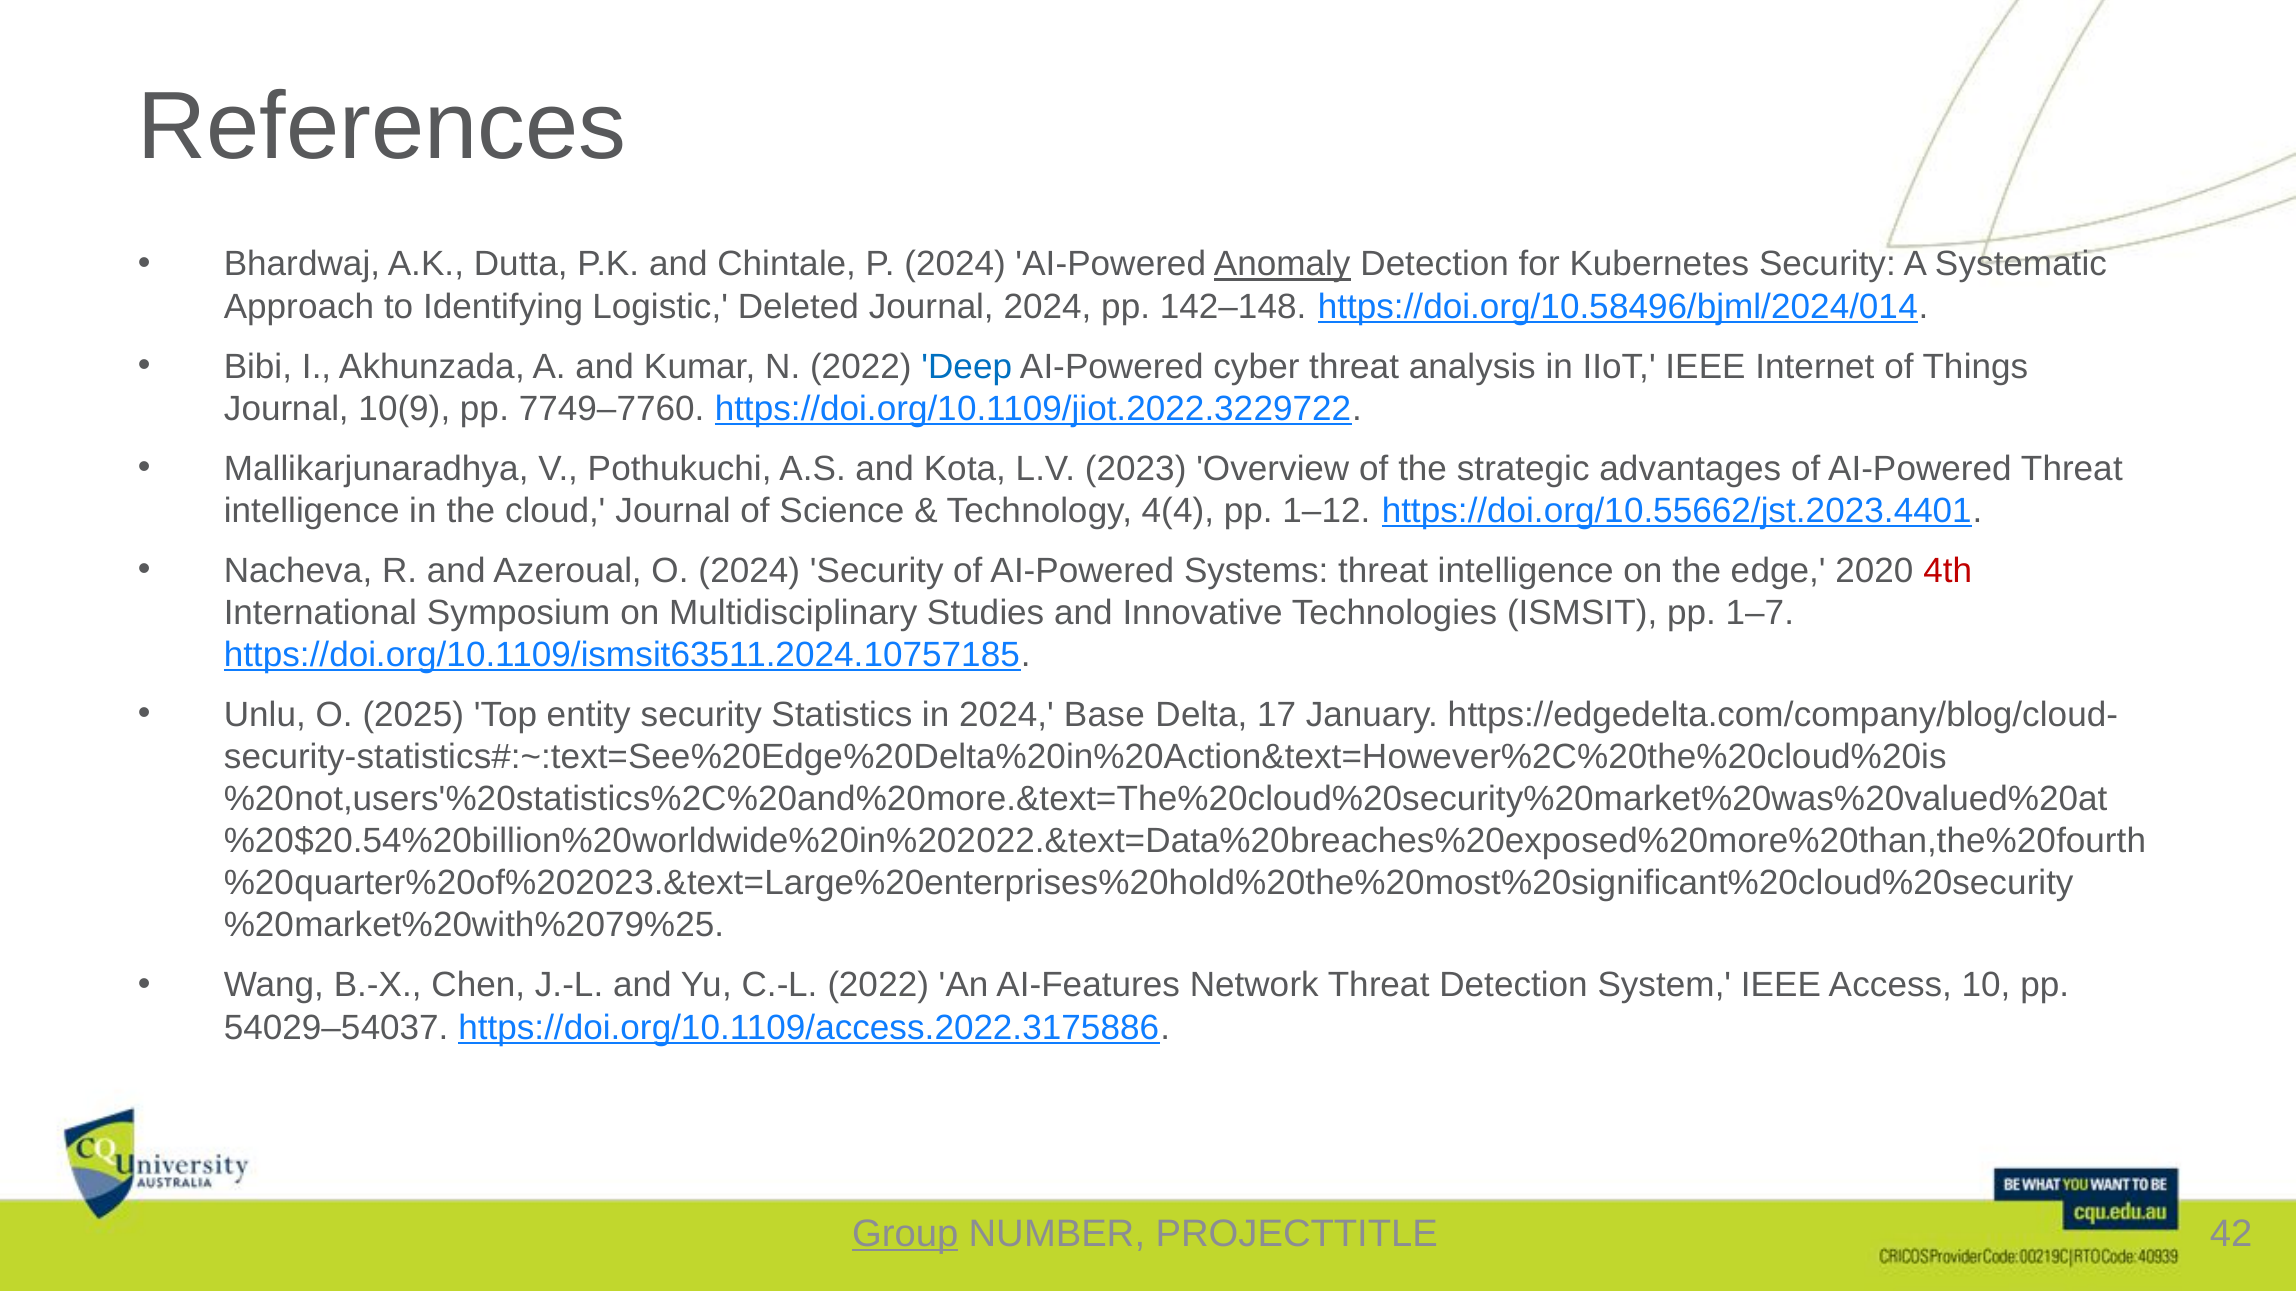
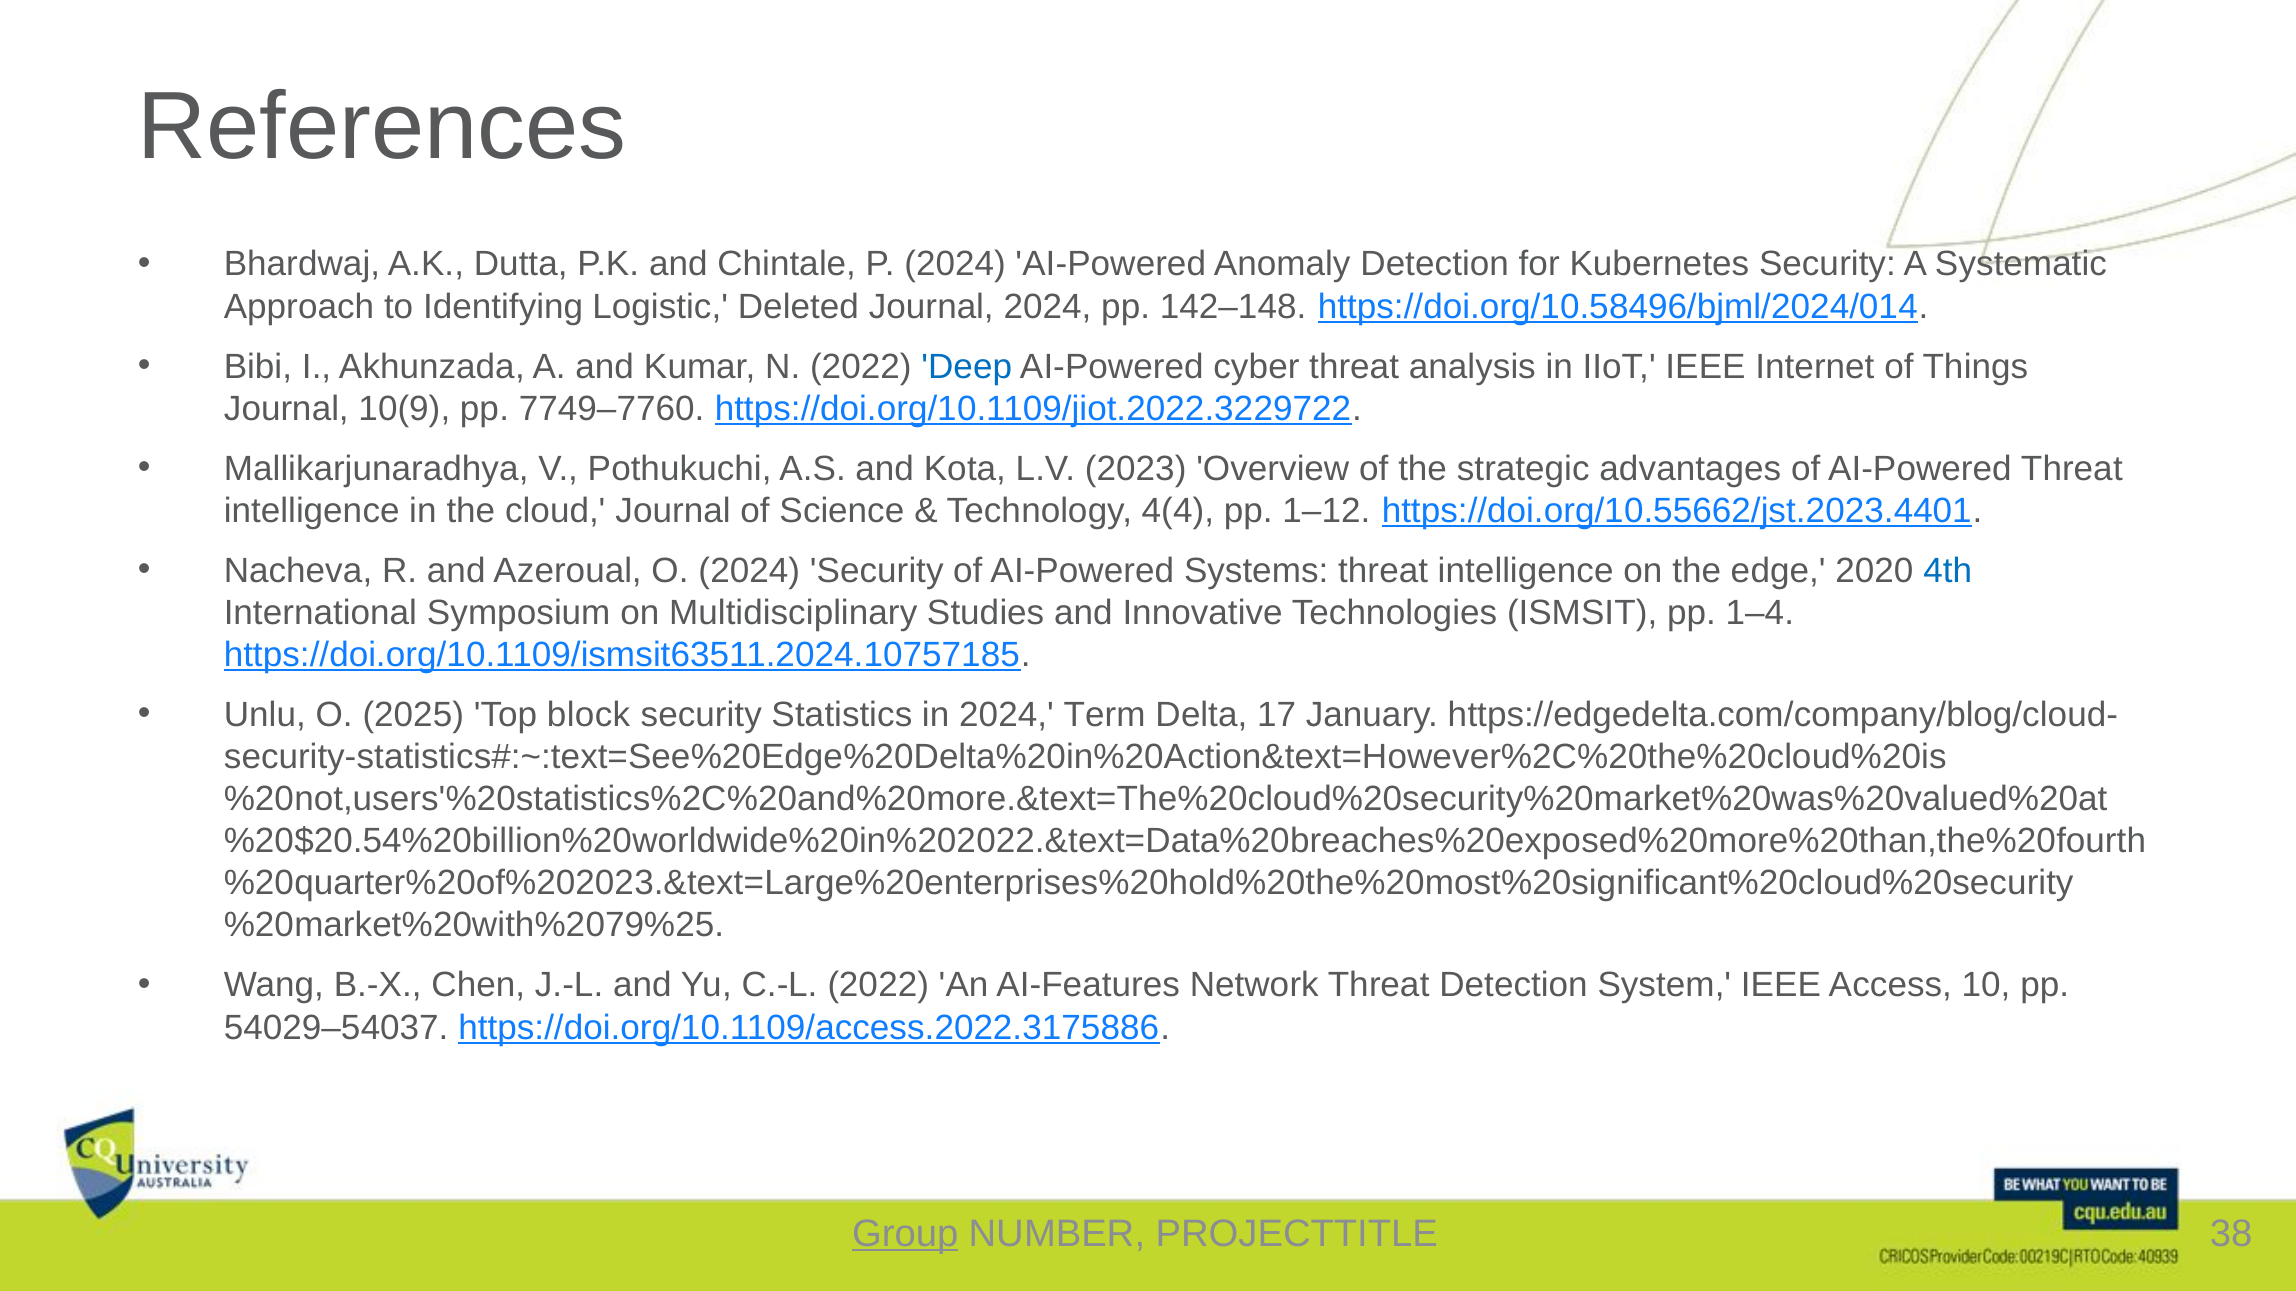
Anomaly underline: present -> none (1282, 264)
4th colour: red -> blue (1948, 571)
1–7: 1–7 -> 1–4 (1760, 613)
entity: entity -> block (589, 715)
Base: Base -> Term (1105, 715)
42: 42 -> 38 (2231, 1234)
